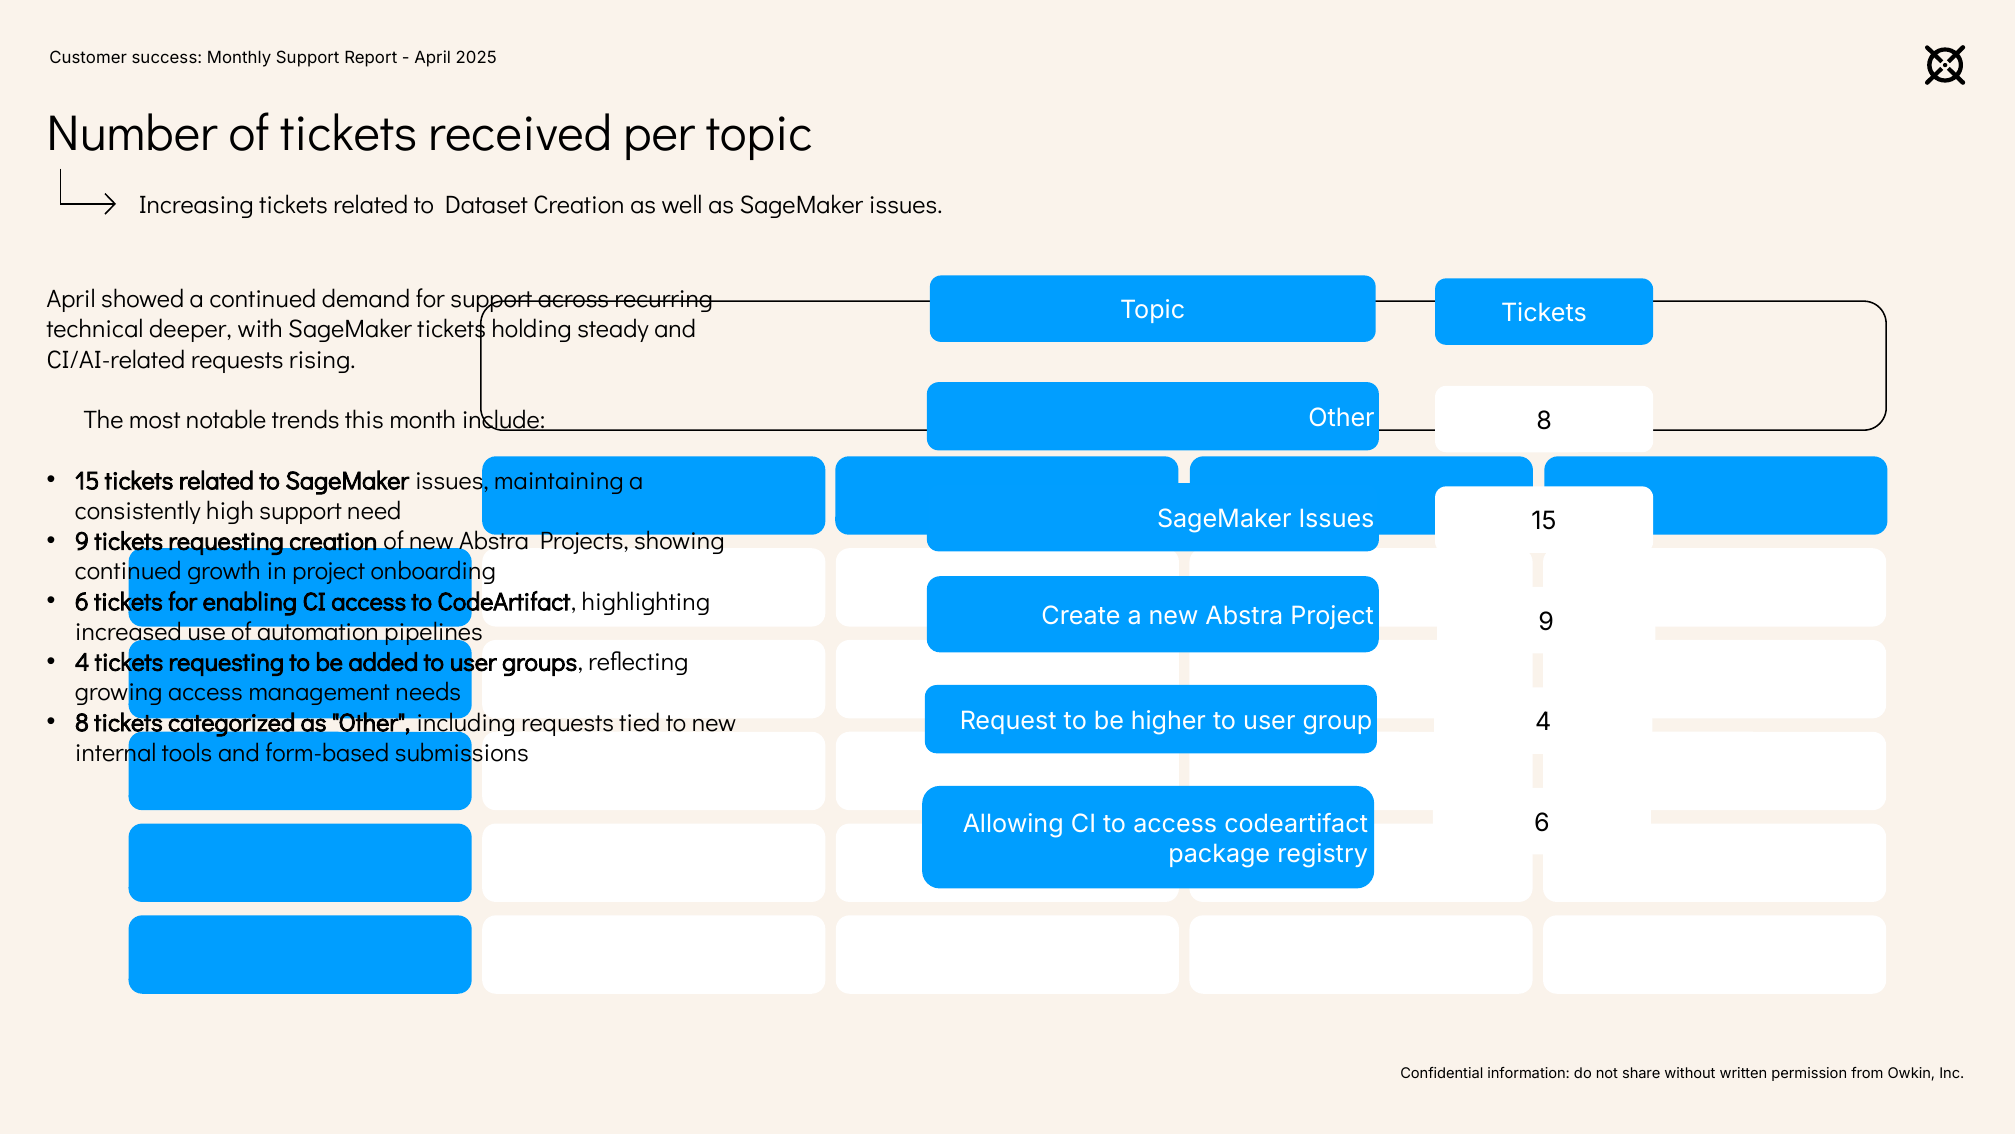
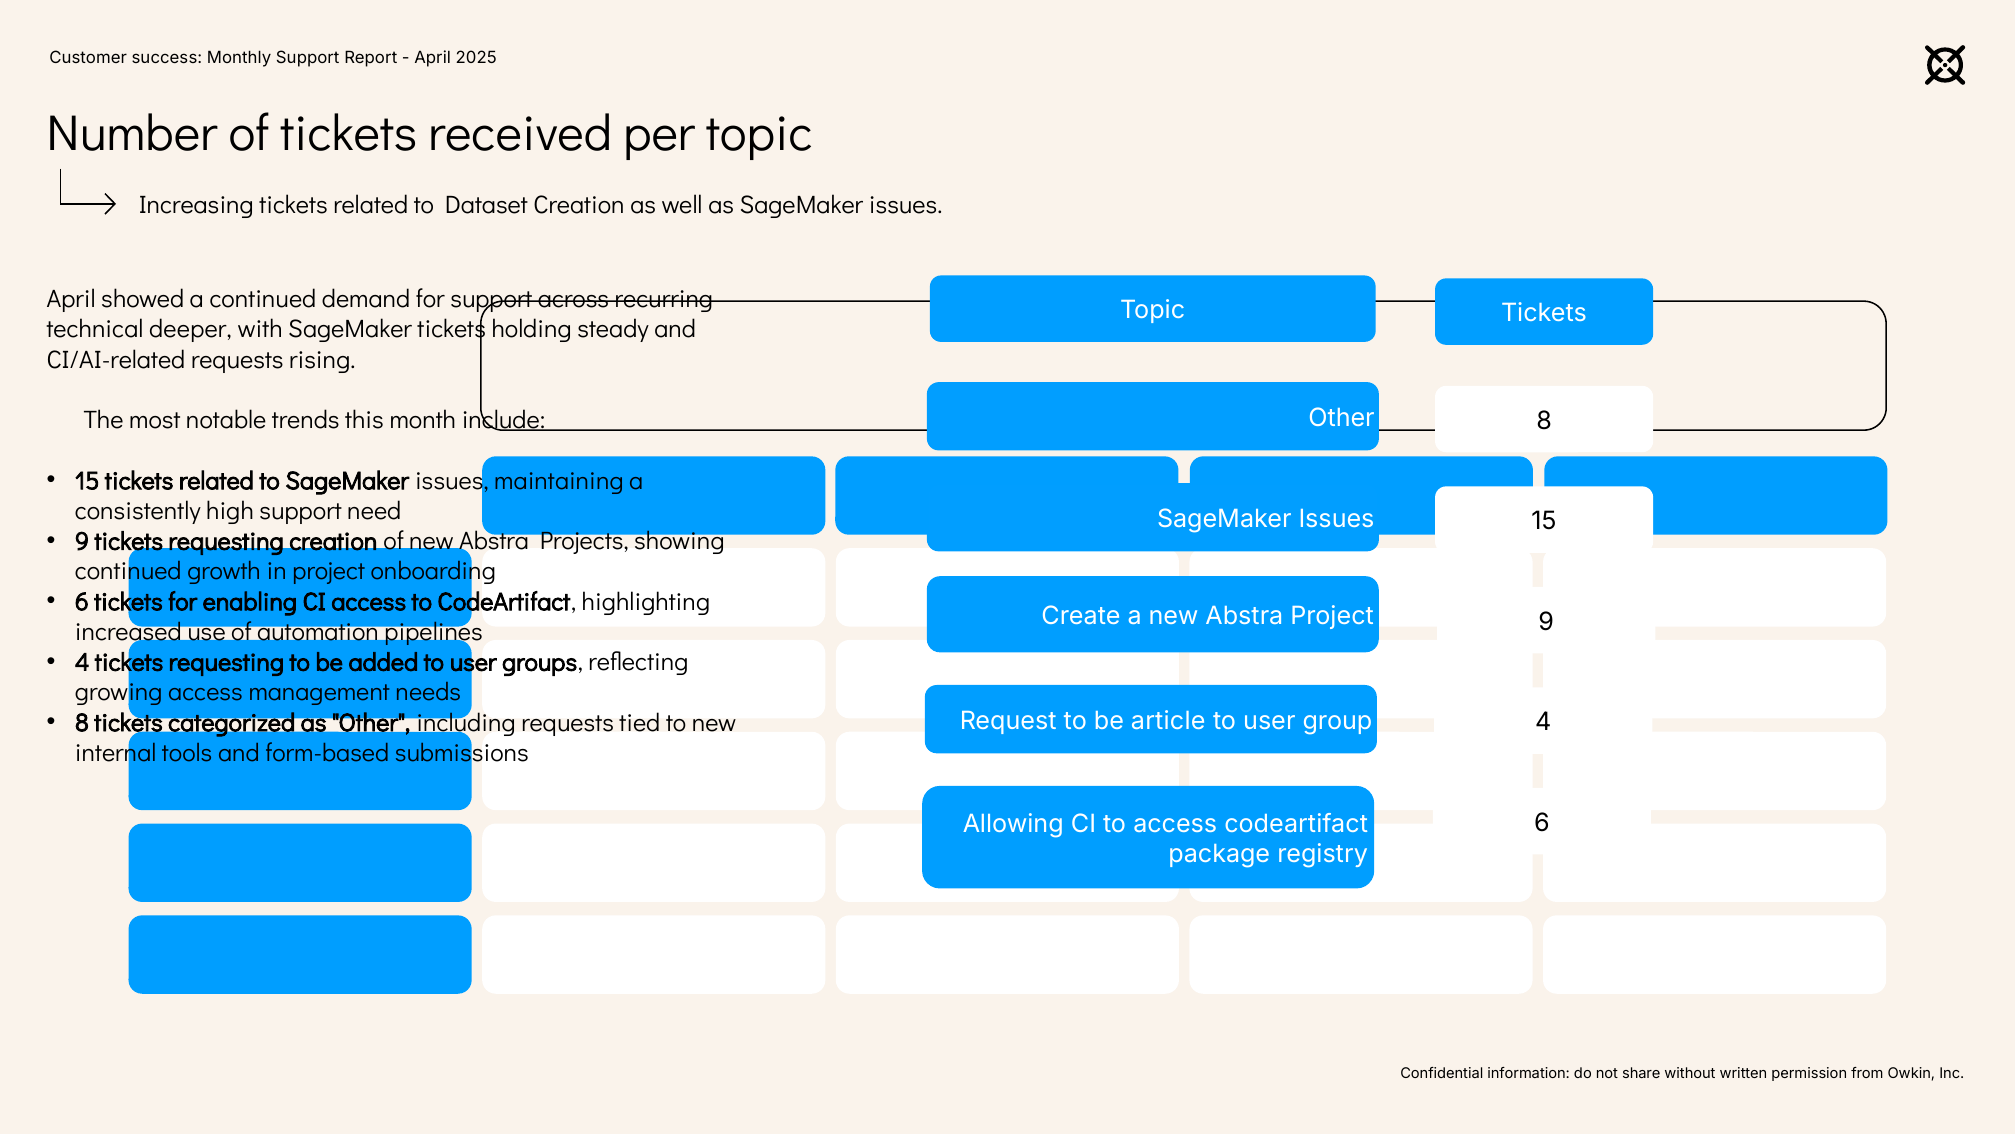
higher: higher -> article (1168, 720)
